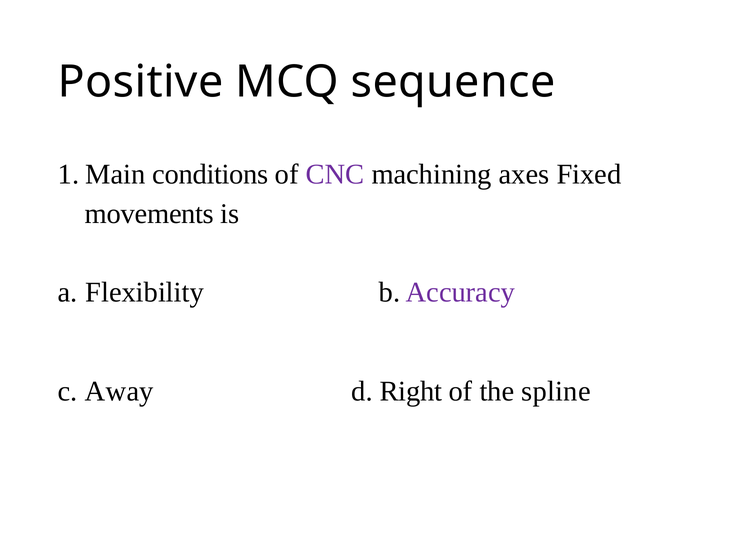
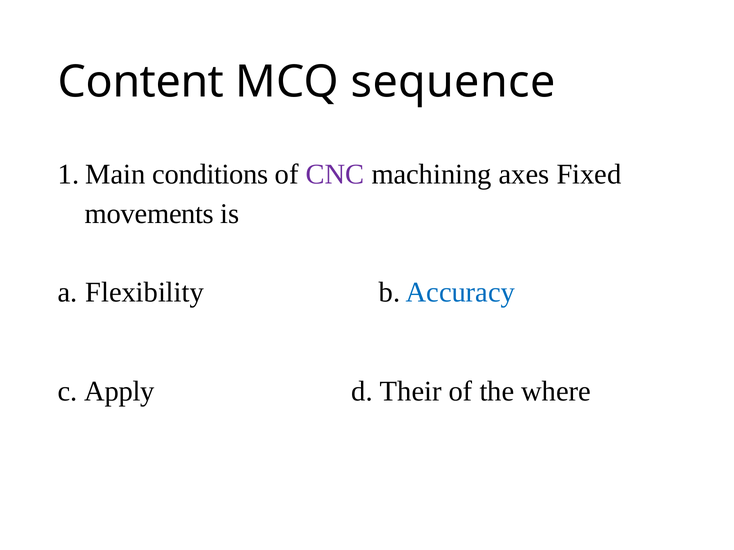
Positive: Positive -> Content (141, 82)
Accuracy colour: purple -> blue (460, 293)
Away: Away -> Apply (120, 392)
Right: Right -> Their (411, 392)
spline: spline -> where (556, 392)
